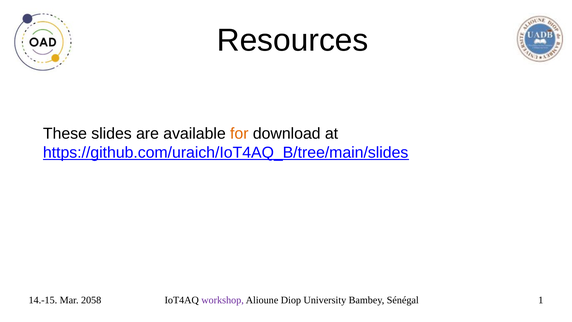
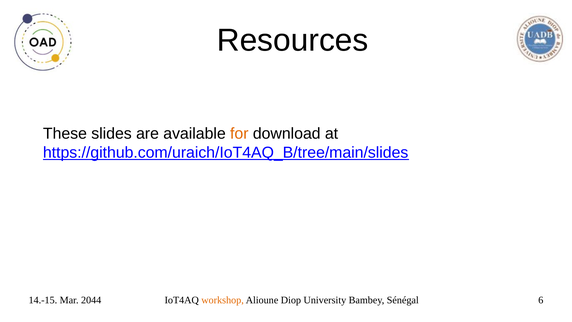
2058: 2058 -> 2044 (91, 300)
workshop colour: purple -> orange (223, 300)
1: 1 -> 6 (541, 300)
